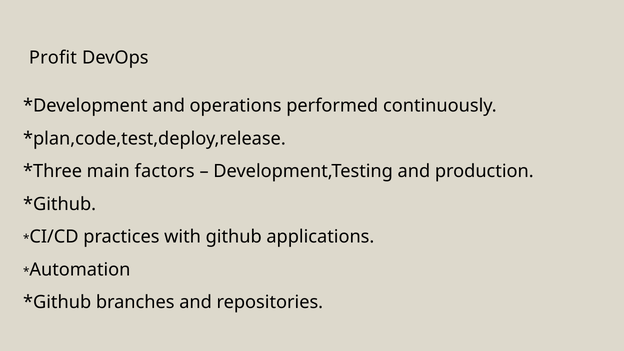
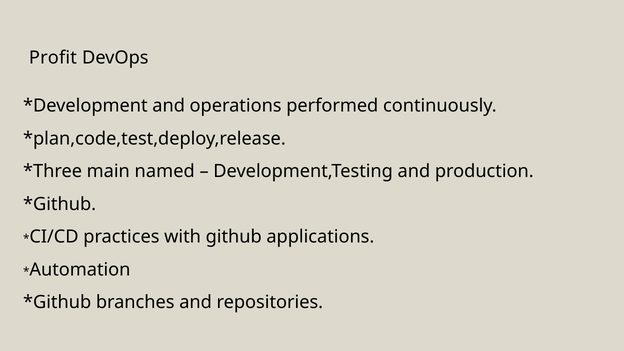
factors: factors -> named (165, 171)
